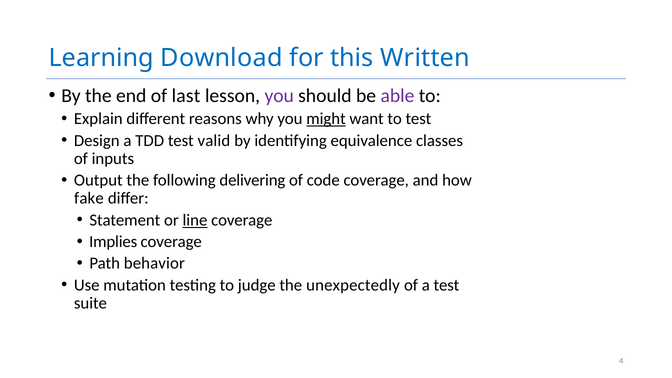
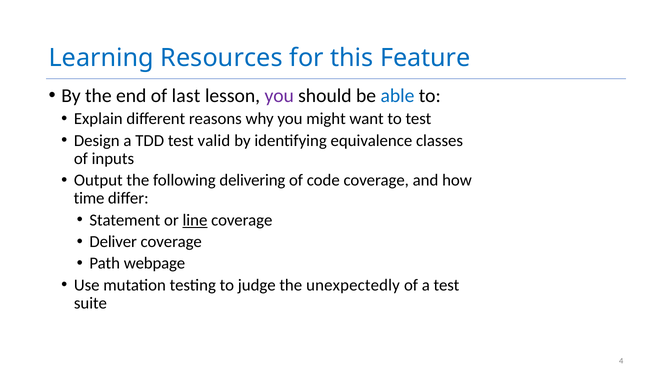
Download: Download -> Resources (222, 58)
Written: Written -> Feature (425, 58)
able colour: purple -> blue (397, 96)
might underline: present -> none (326, 119)
fake: fake -> time (89, 198)
Implies: Implies -> Deliver (113, 242)
behavior: behavior -> webpage (154, 263)
